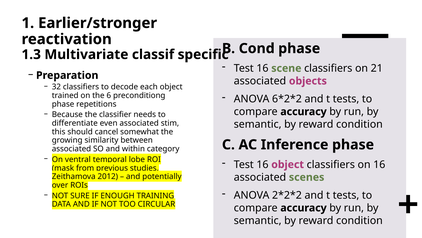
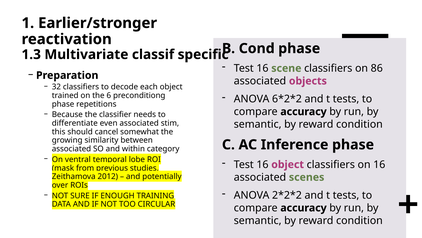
21: 21 -> 86 (377, 68)
